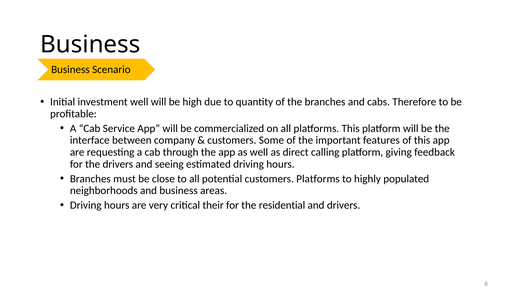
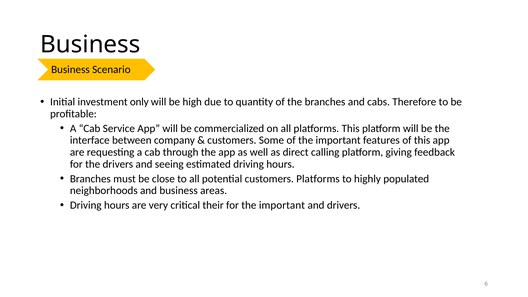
investment well: well -> only (139, 102)
for the residential: residential -> important (282, 205)
